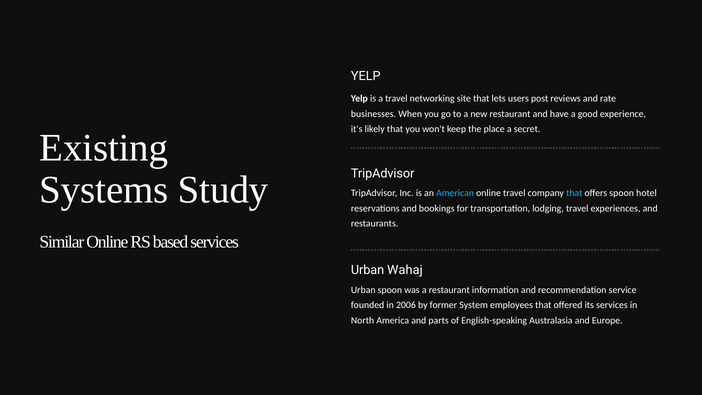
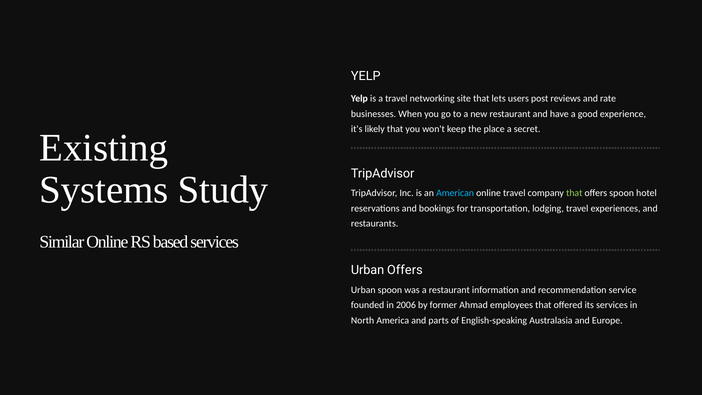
that colour: light blue -> light green (574, 193)
Urban Wahaj: Wahaj -> Offers (405, 270)
System: System -> Ahmad (474, 305)
